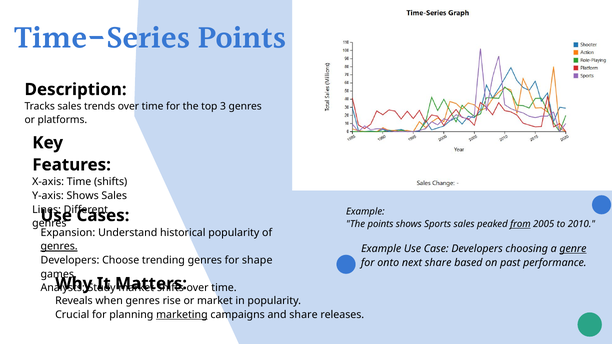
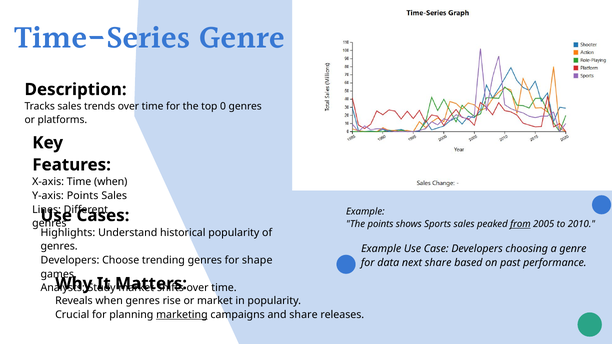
Time-Series Points: Points -> Genre (242, 39)
3: 3 -> 0 (223, 106)
Time shifts: shifts -> when (111, 182)
Y-axis Shows: Shows -> Points (83, 196)
Expansion: Expansion -> Highlights (68, 233)
genres underline: present -> none (59, 247)
genre underline: present -> none (573, 249)
onto: onto -> data (388, 263)
